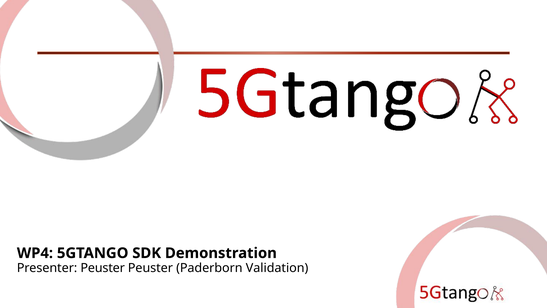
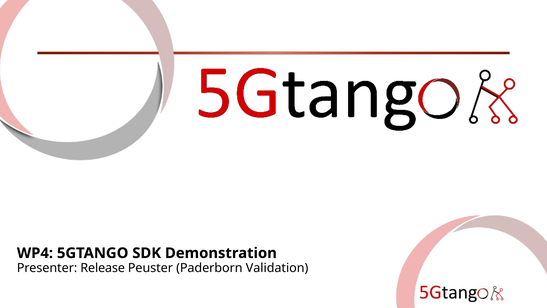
Presenter Peuster: Peuster -> Release (103, 268)
